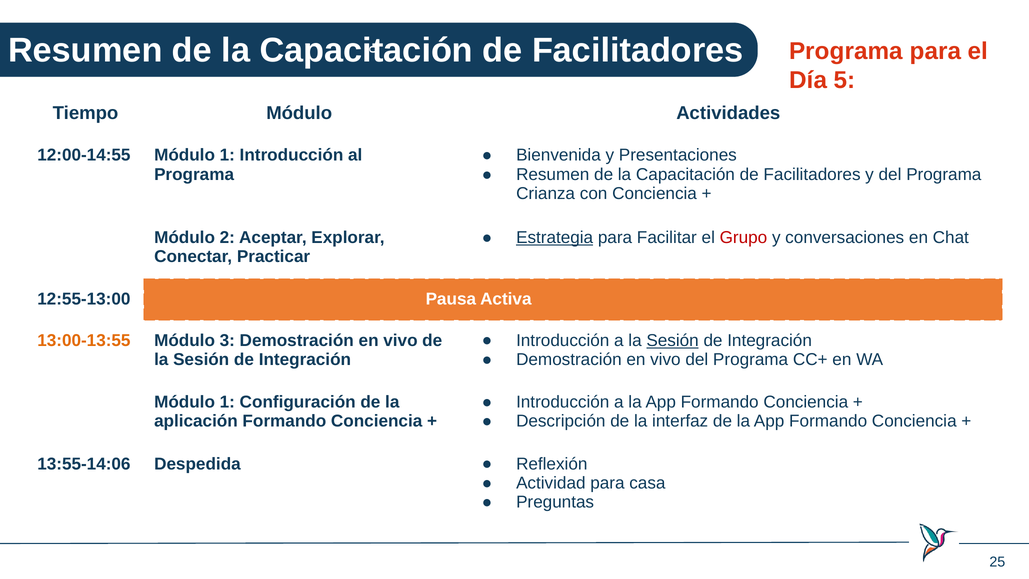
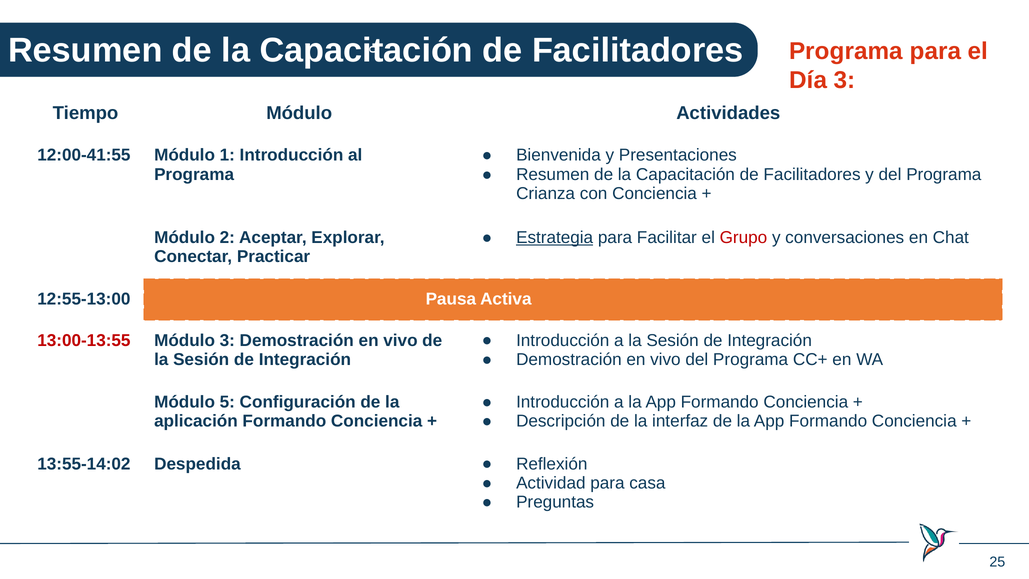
Día 5: 5 -> 3 (845, 80)
12:00-14:55: 12:00-14:55 -> 12:00-41:55 (84, 155)
13:00-13:55 colour: orange -> red (84, 340)
Sesión underline: present -> none (673, 340)
1: 1 -> 5 (227, 402)
13:55-14:06: 13:55-14:06 -> 13:55-14:02 (84, 464)
